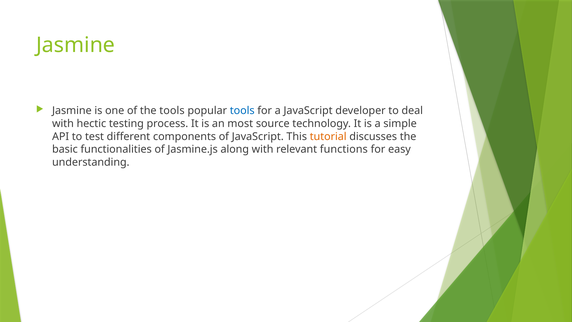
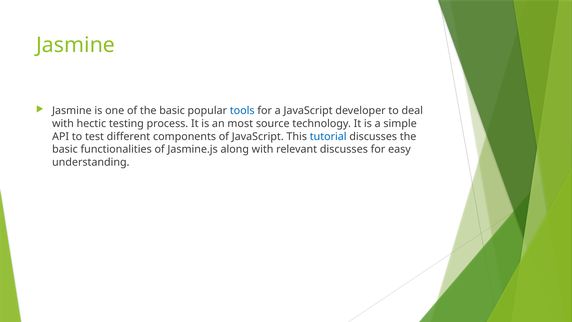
of the tools: tools -> basic (172, 111)
tutorial colour: orange -> blue (328, 136)
relevant functions: functions -> discusses (344, 149)
